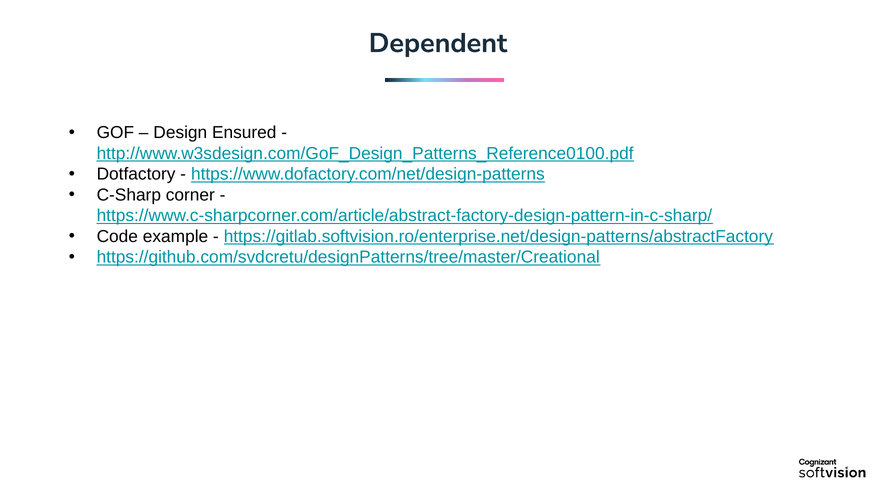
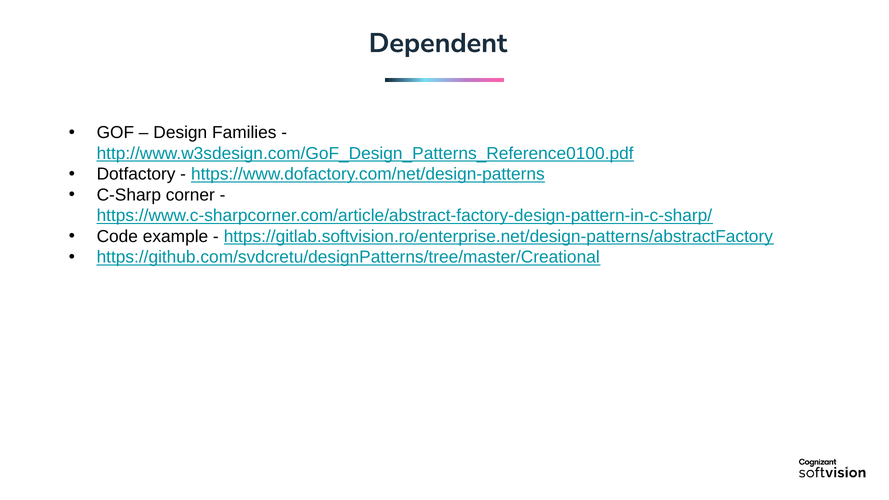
Ensured: Ensured -> Families (244, 133)
